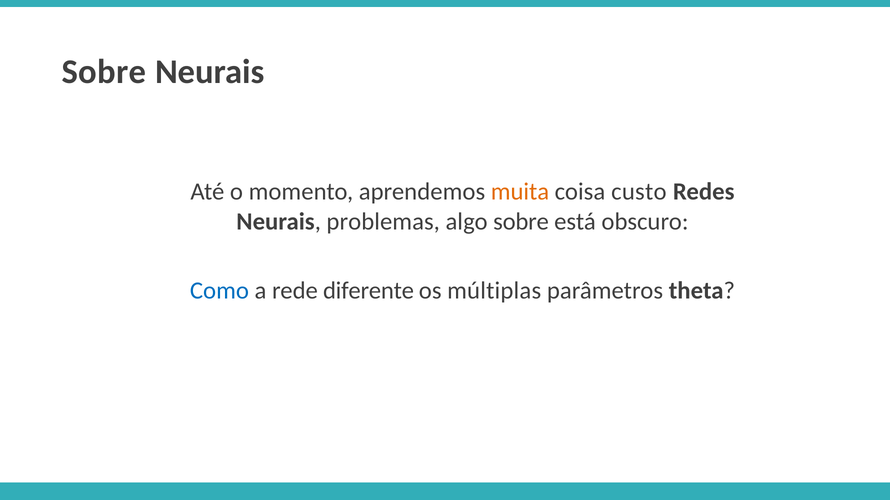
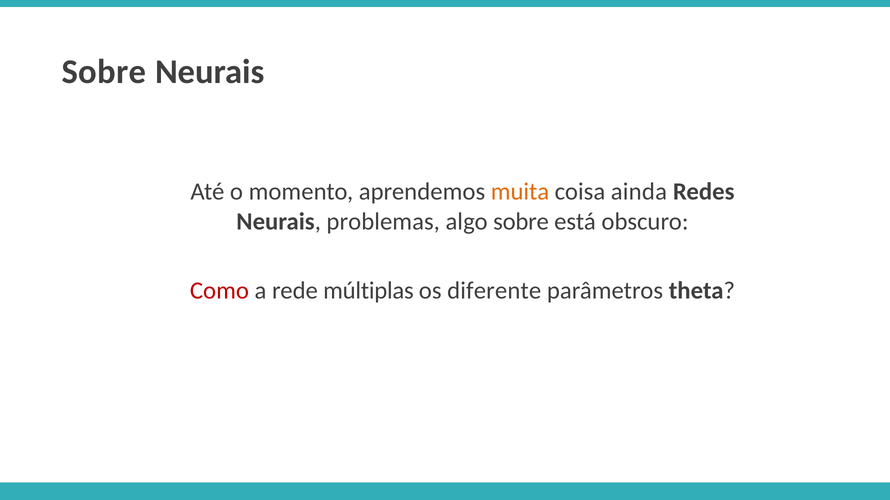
custo: custo -> ainda (639, 192)
Como colour: blue -> red (219, 291)
diferente: diferente -> múltiplas (368, 291)
múltiplas: múltiplas -> diferente (494, 291)
